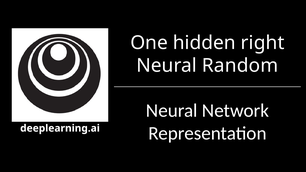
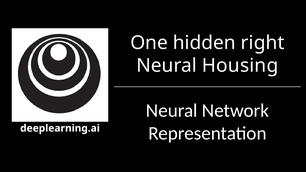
Random: Random -> Housing (240, 66)
